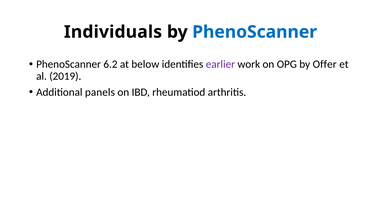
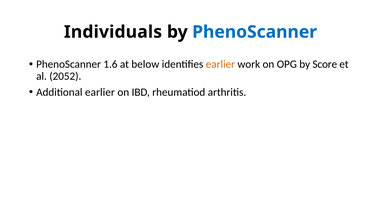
6.2: 6.2 -> 1.6 (110, 64)
earlier colour: purple -> orange (220, 64)
Offer: Offer -> Score (325, 64)
2019: 2019 -> 2052 (65, 76)
Additional panels: panels -> earlier (100, 92)
